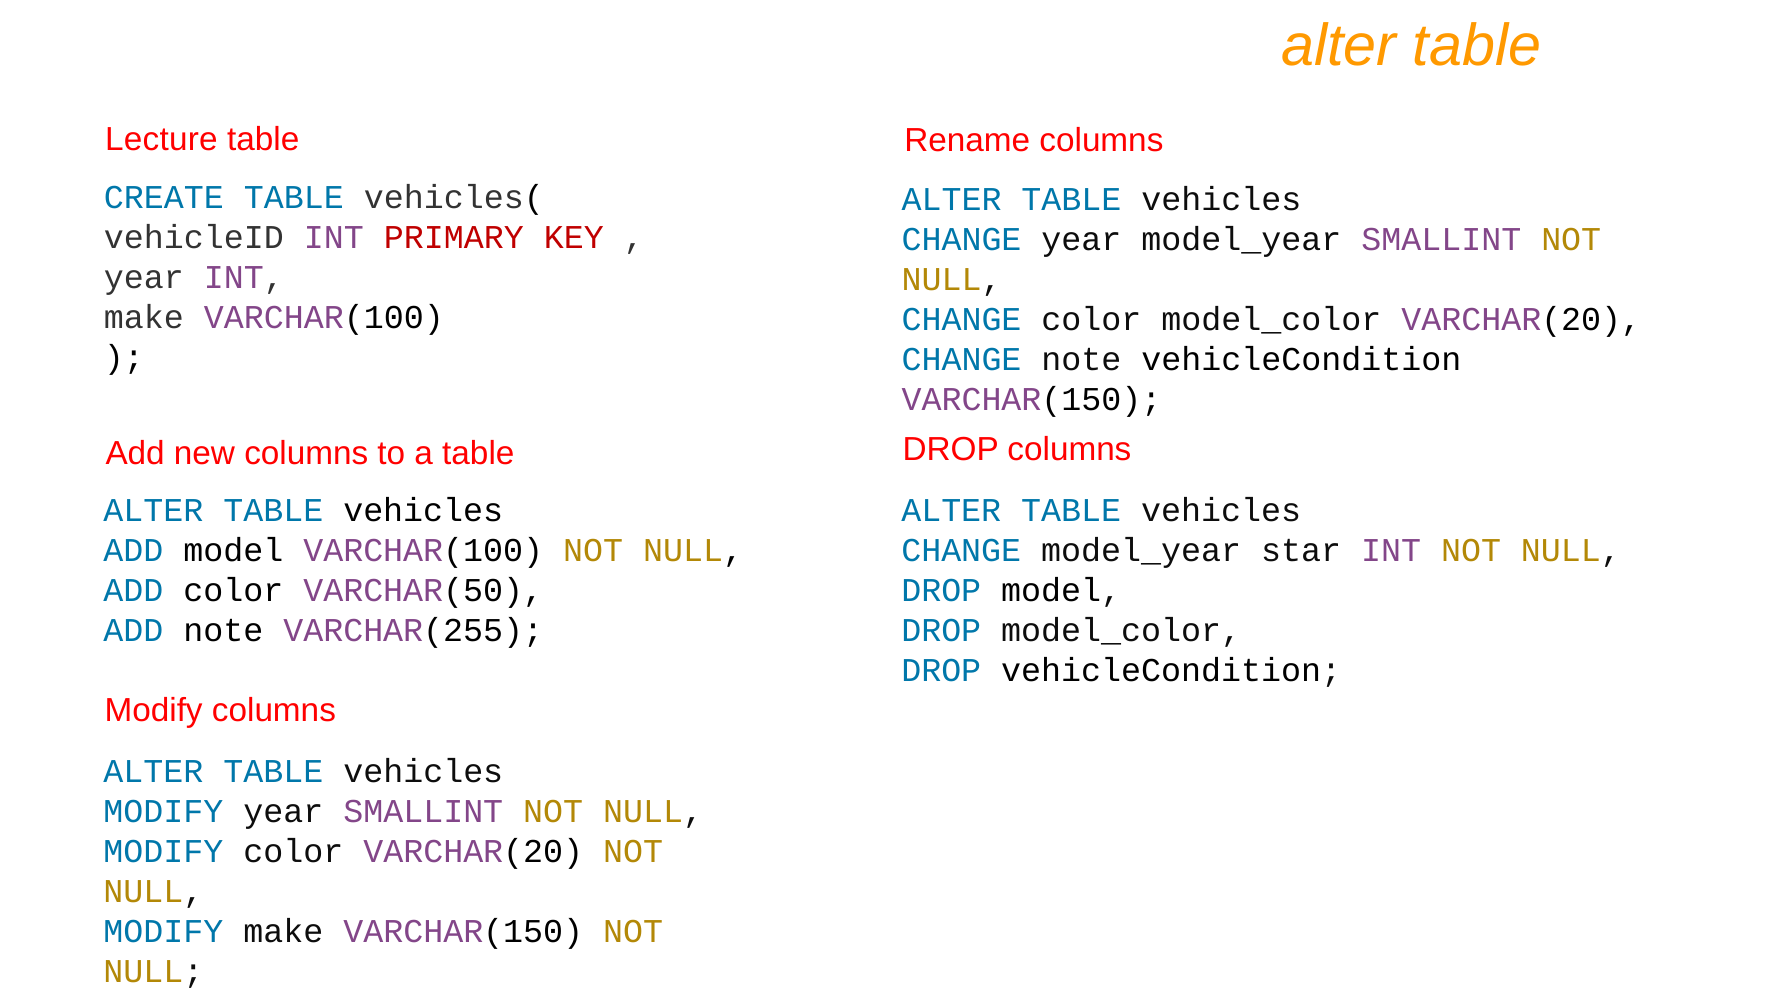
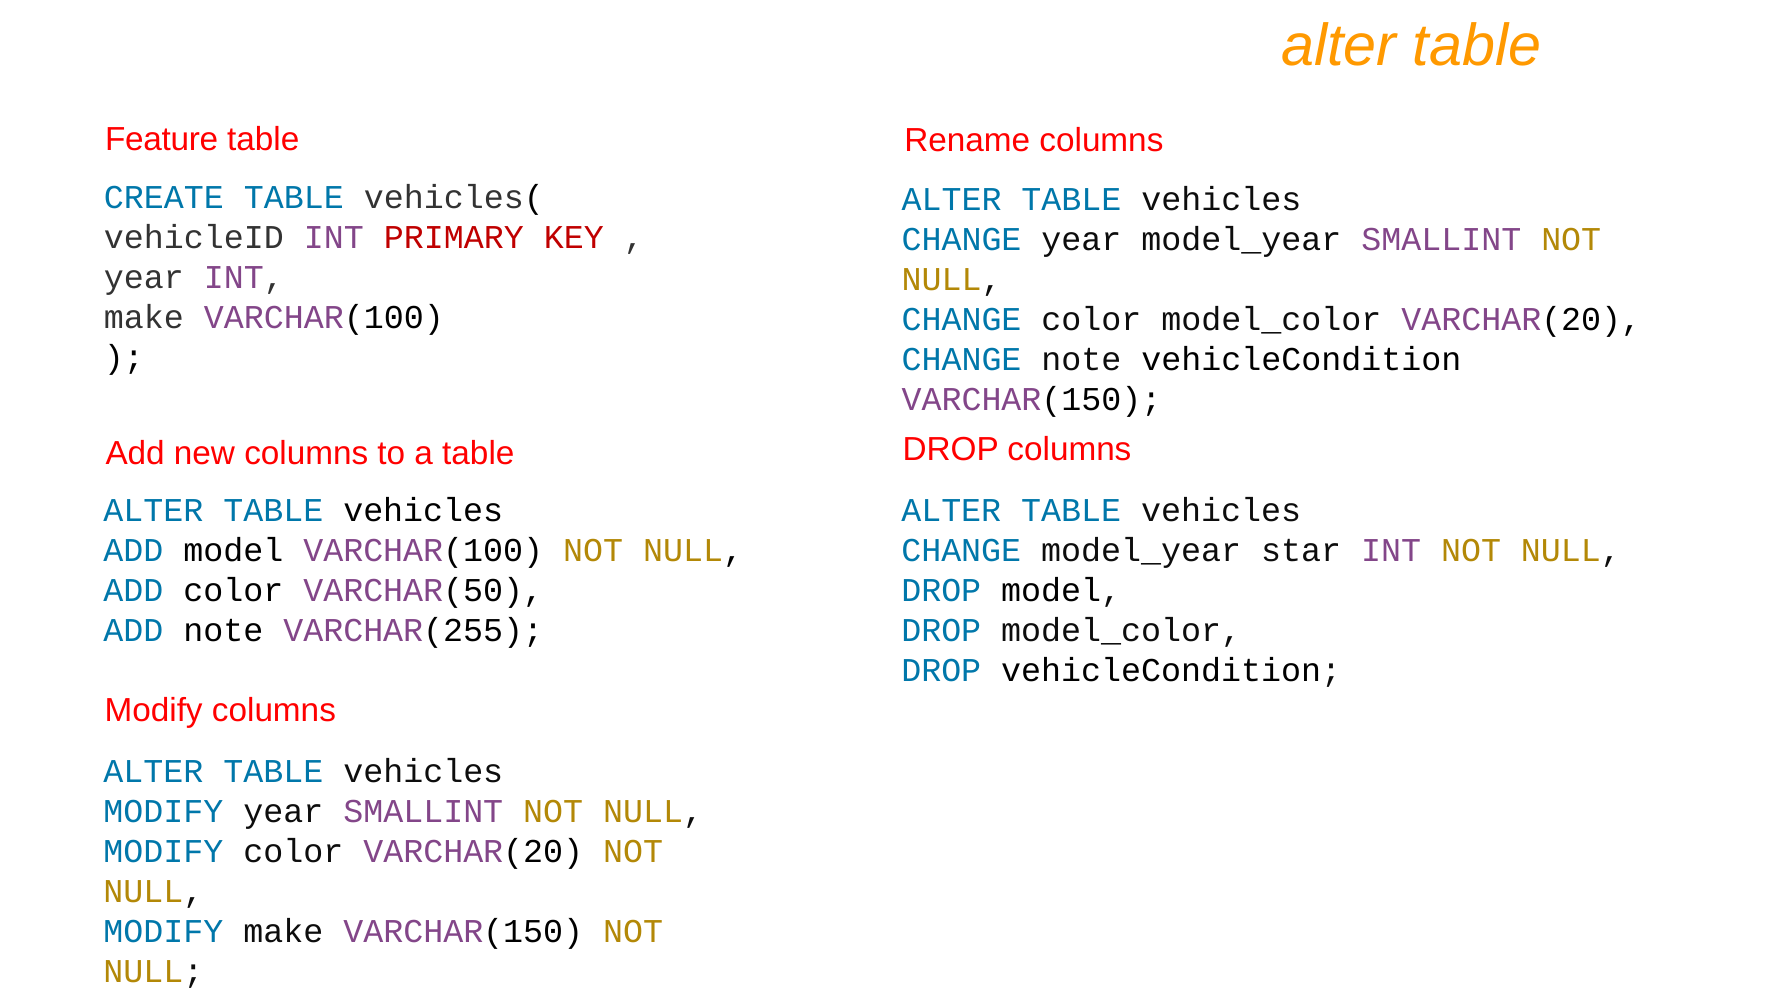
Lecture: Lecture -> Feature (162, 140)
